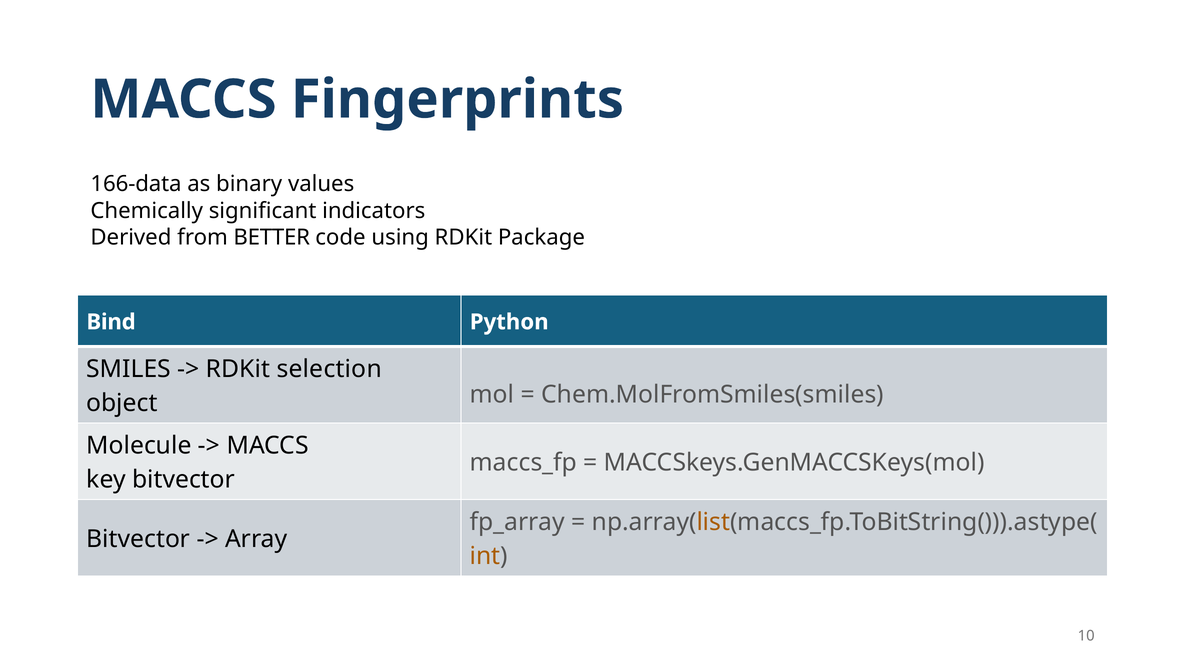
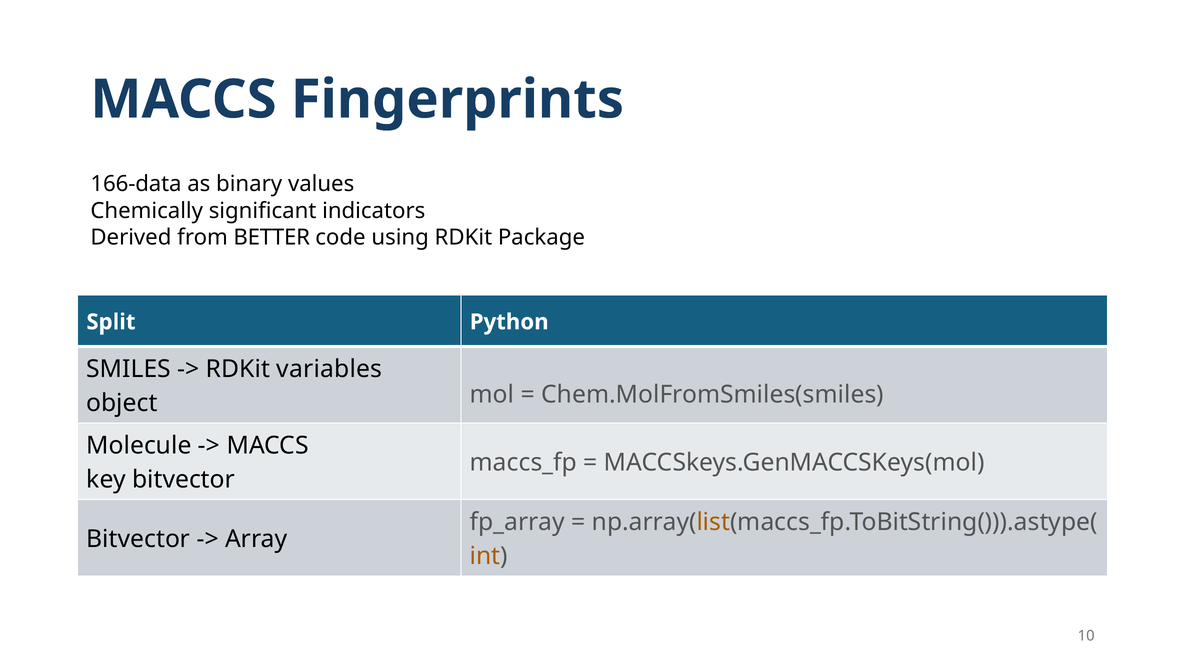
Bind: Bind -> Split (111, 322)
selection: selection -> variables (329, 369)
